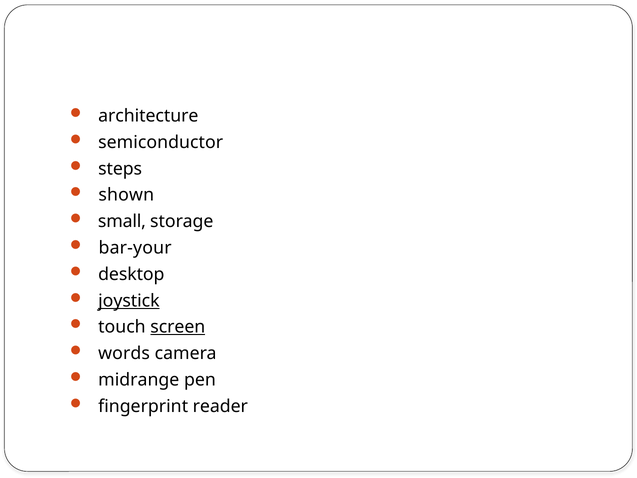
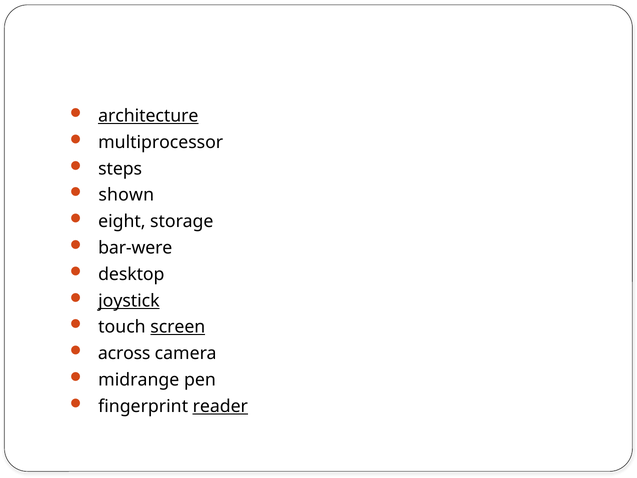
architecture underline: none -> present (148, 116)
semiconductor: semiconductor -> multiprocessor (161, 142)
small: small -> eight (122, 221)
bar-your: bar-your -> bar-were (135, 248)
words: words -> across (124, 353)
reader underline: none -> present (220, 406)
